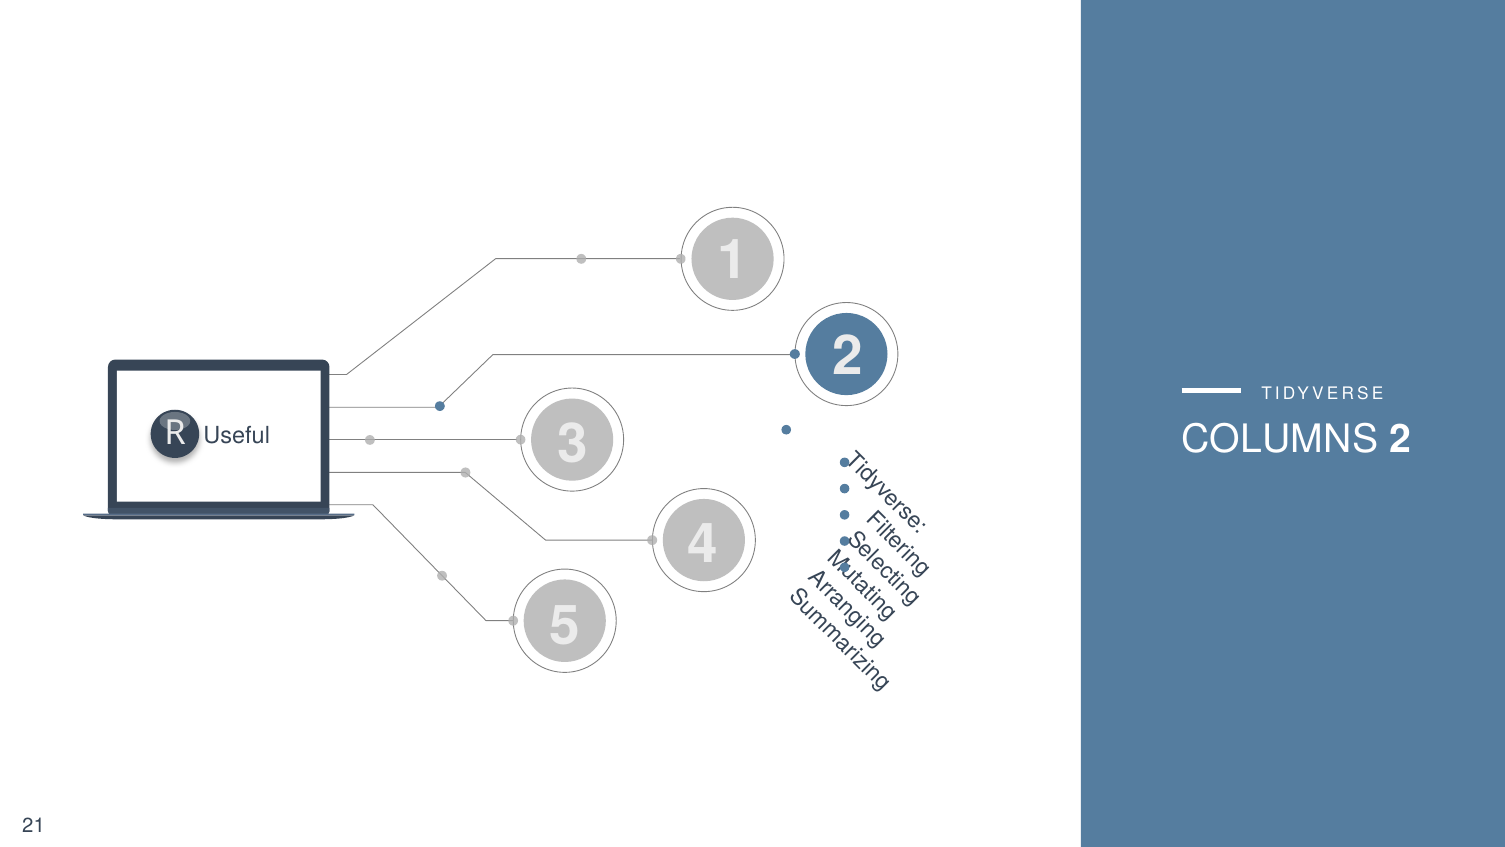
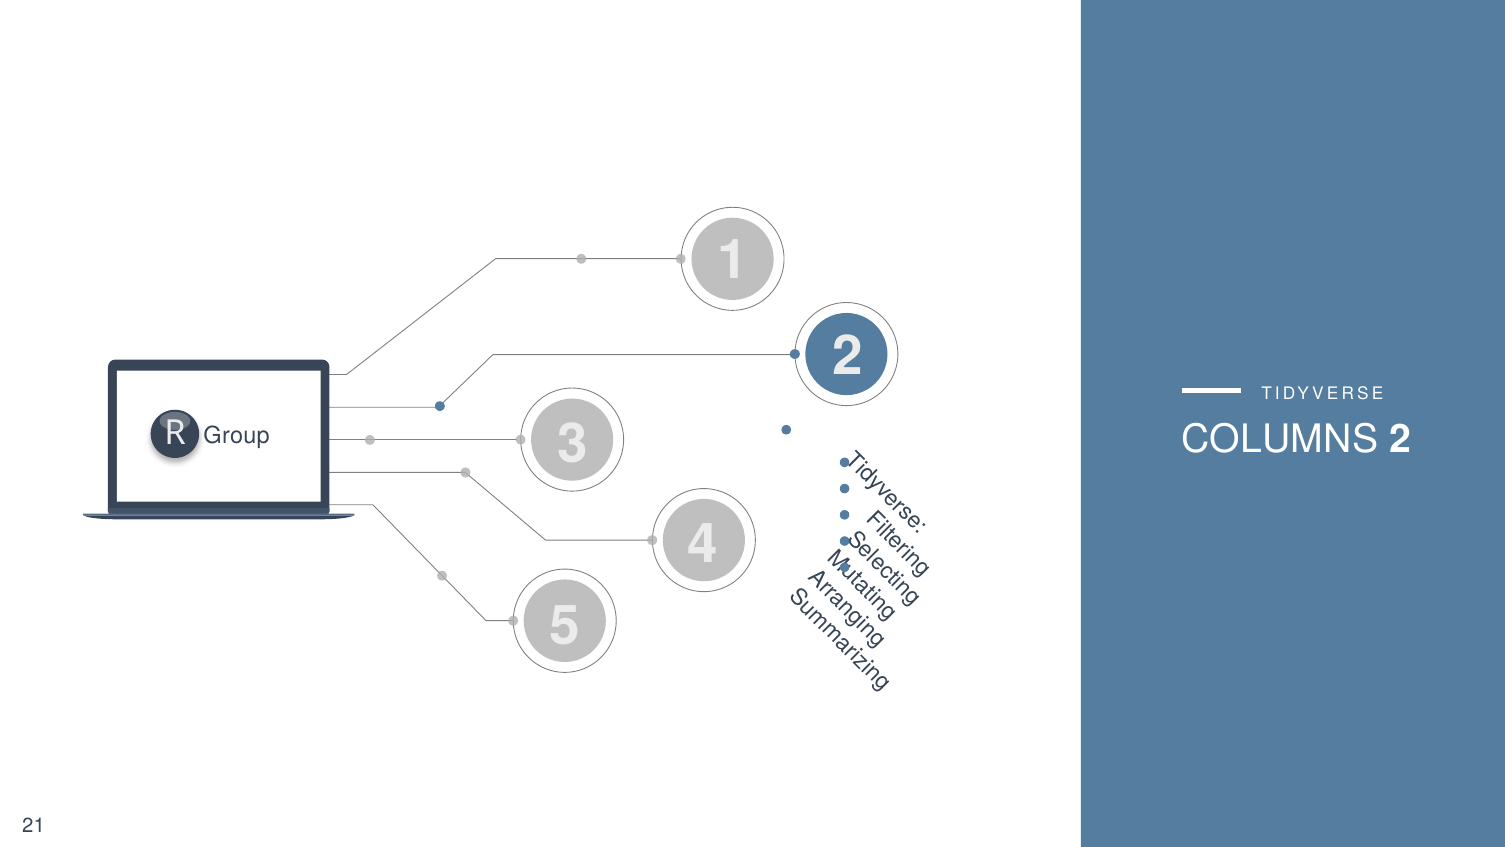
Useful: Useful -> Group (237, 436)
